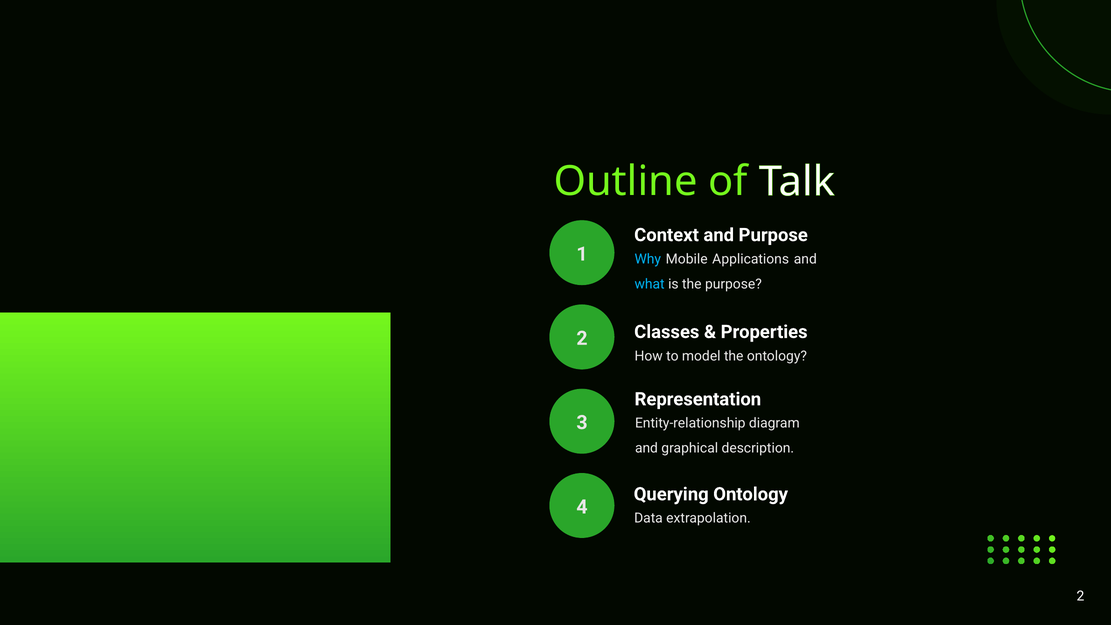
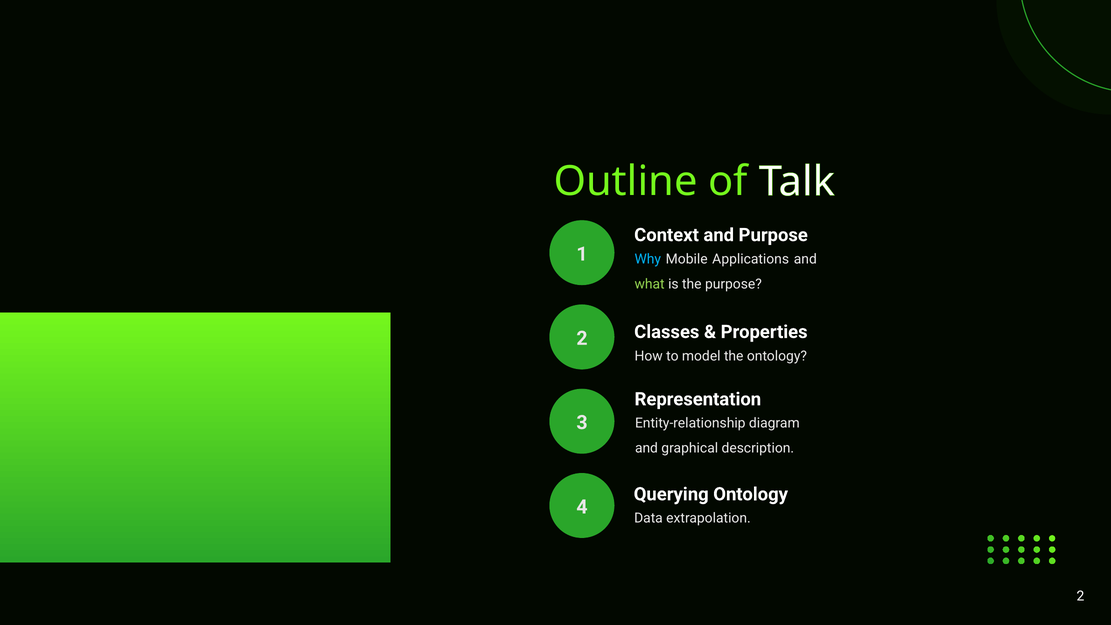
what colour: light blue -> light green (650, 284)
